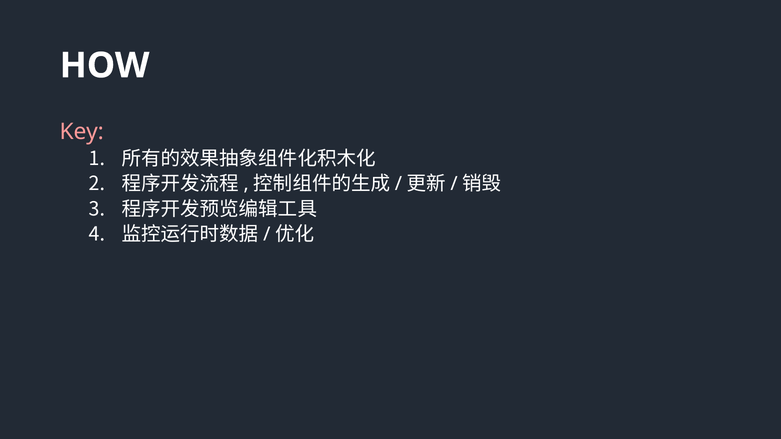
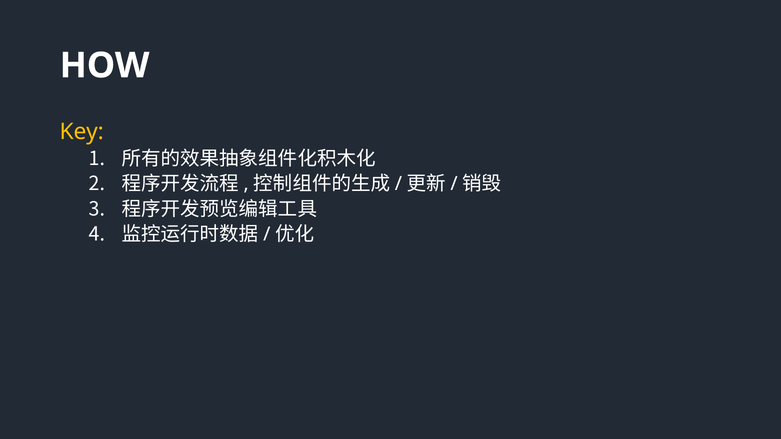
Key colour: pink -> yellow (82, 132)
